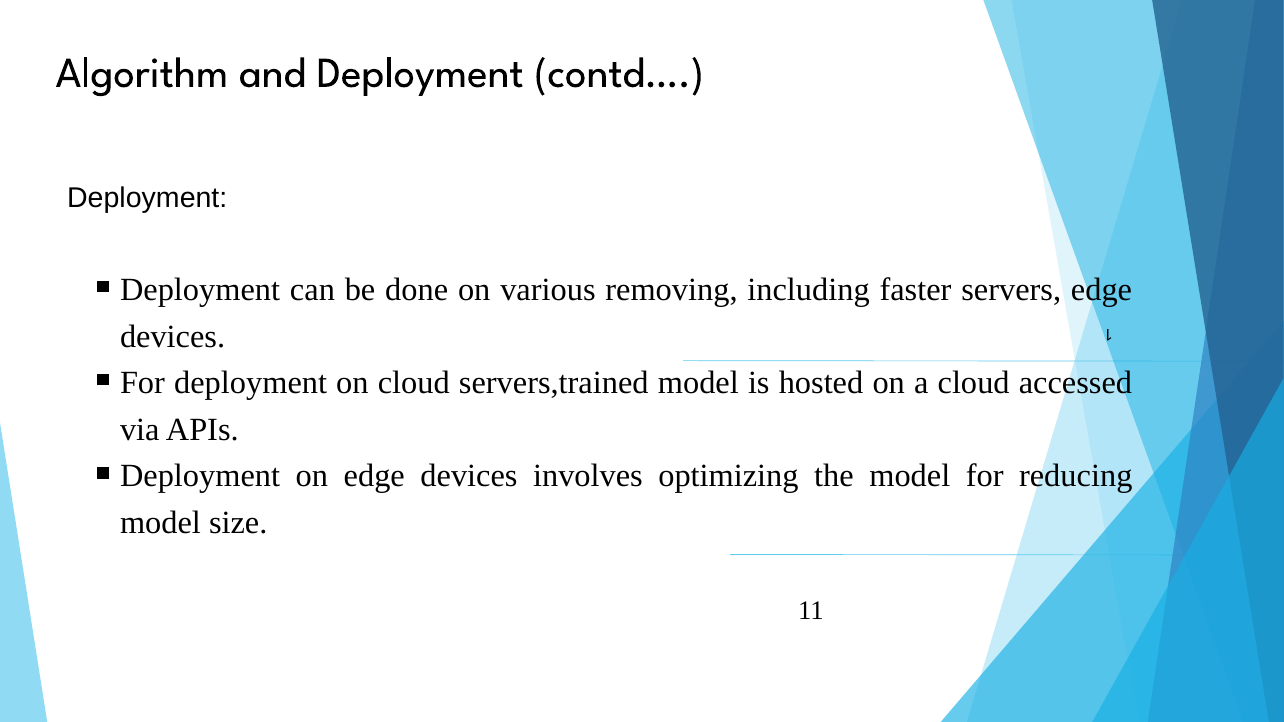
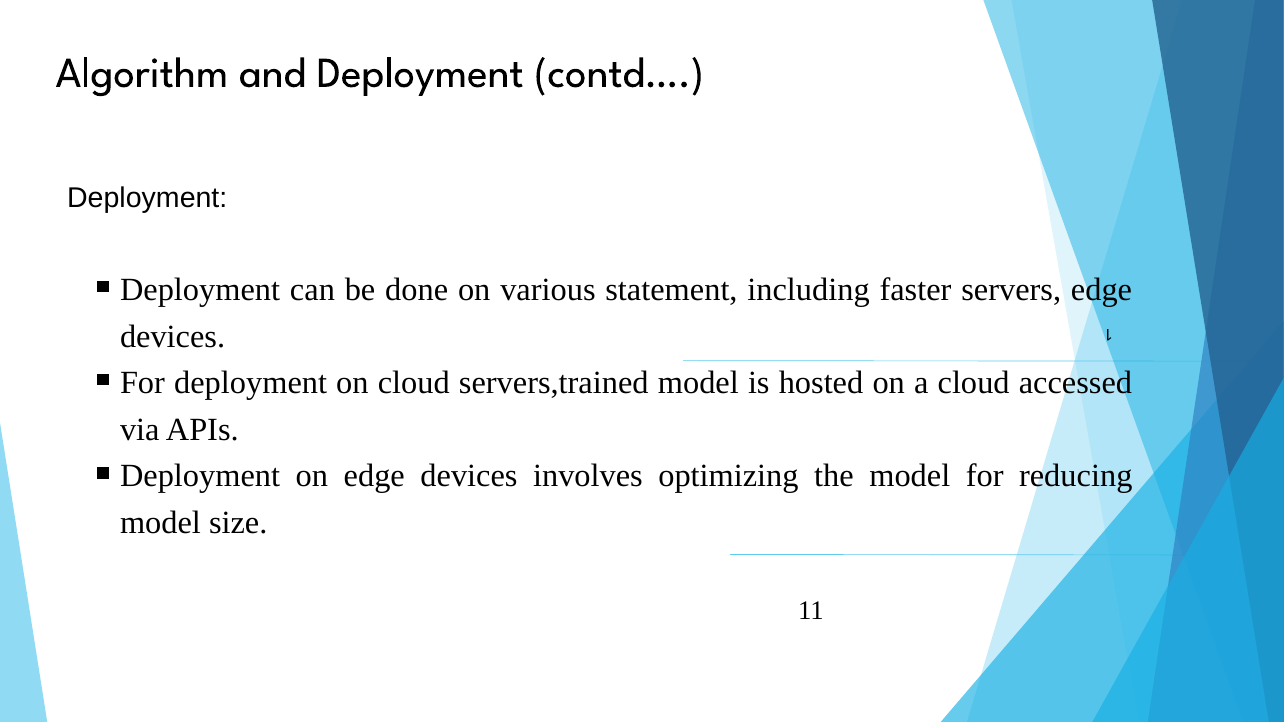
removing: removing -> statement (671, 290)
